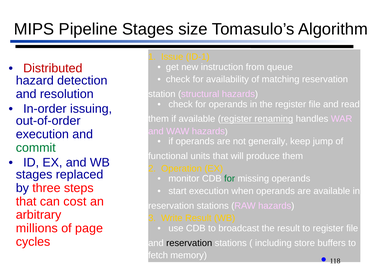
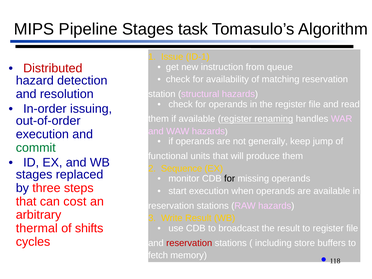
size: size -> task (193, 29)
Operation: Operation -> Sequence (182, 169)
for colour: green -> black (230, 179)
millions: millions -> thermal (37, 228)
page: page -> shifts (89, 228)
reservation colour: black -> red (189, 243)
